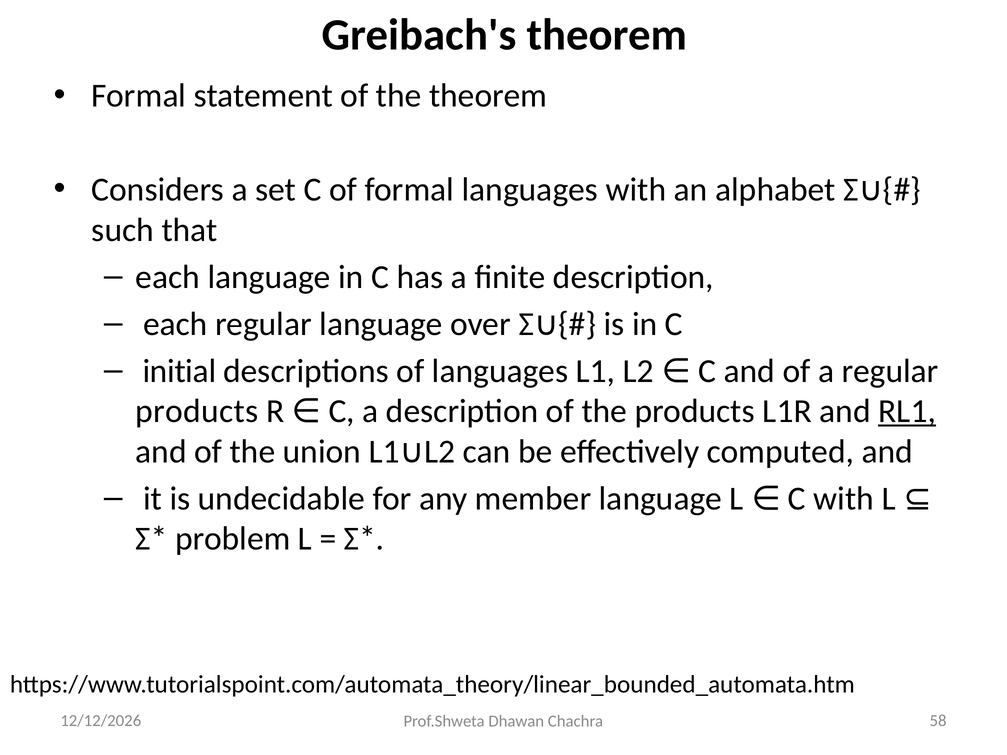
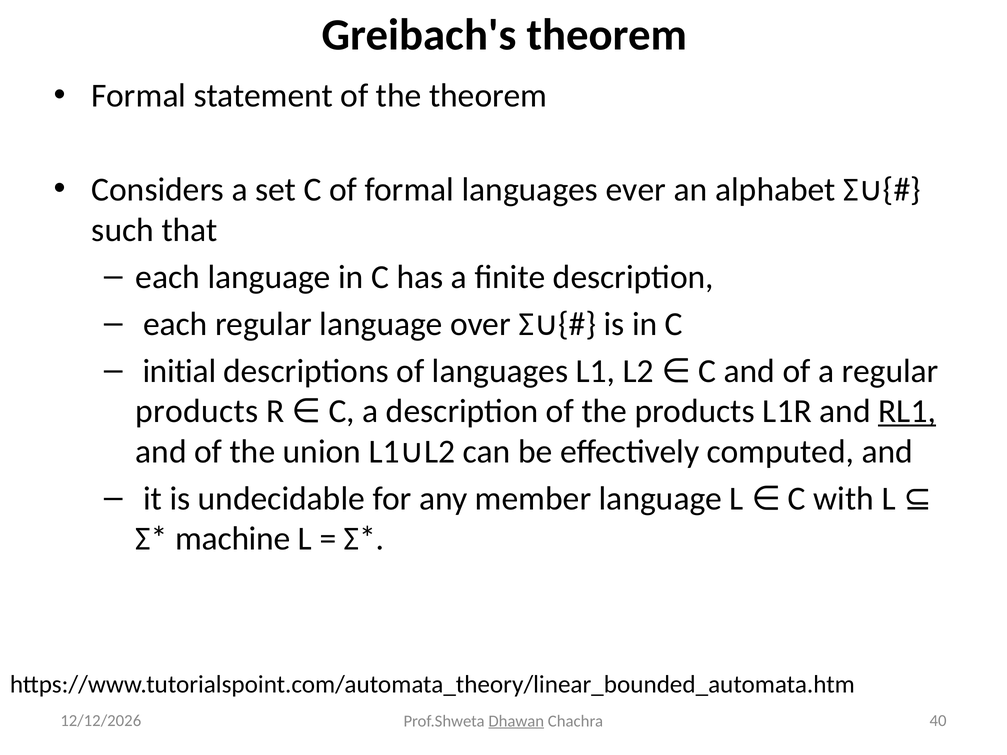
languages with: with -> ever (636, 190)
problem: problem -> machine (233, 539)
58: 58 -> 40 (938, 721)
Dhawan underline: none -> present (516, 721)
